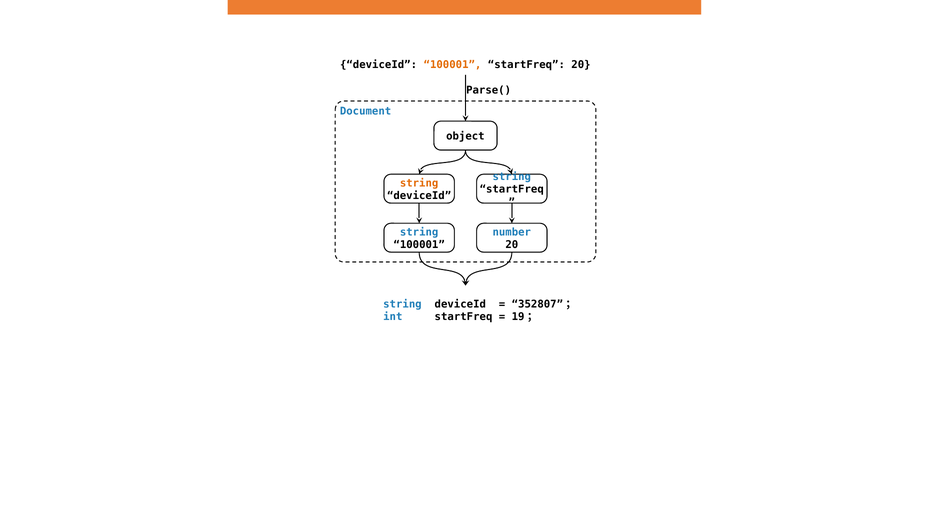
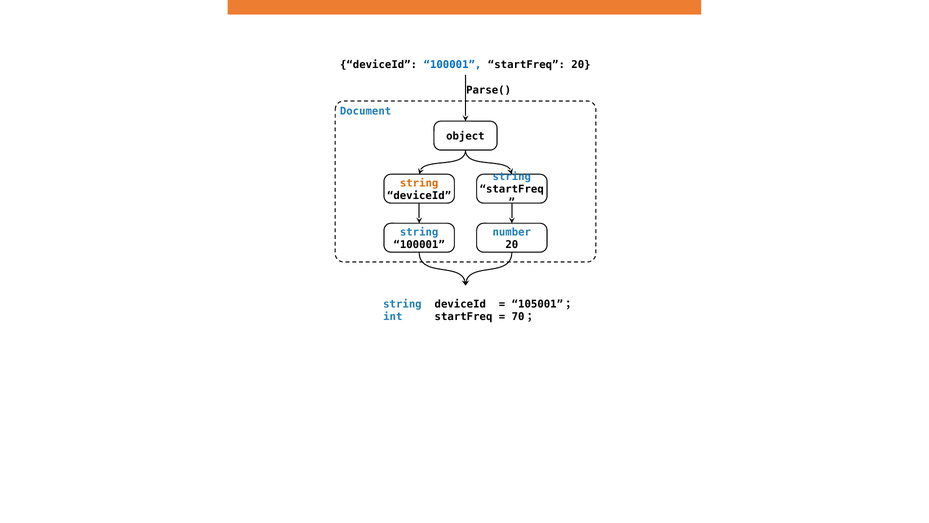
100001 colour: orange -> blue (452, 65)
352807: 352807 -> 105001 (537, 304)
19: 19 -> 70 (518, 317)
